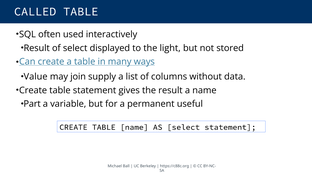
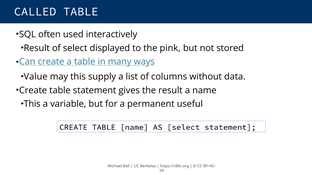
light: light -> pink (170, 48)
may join: join -> this (78, 77)
Part: Part -> This (32, 104)
